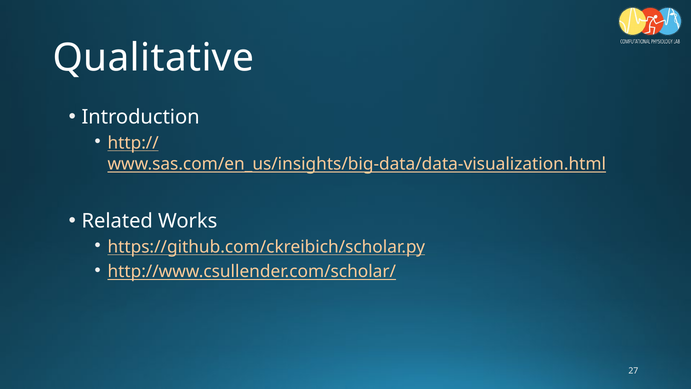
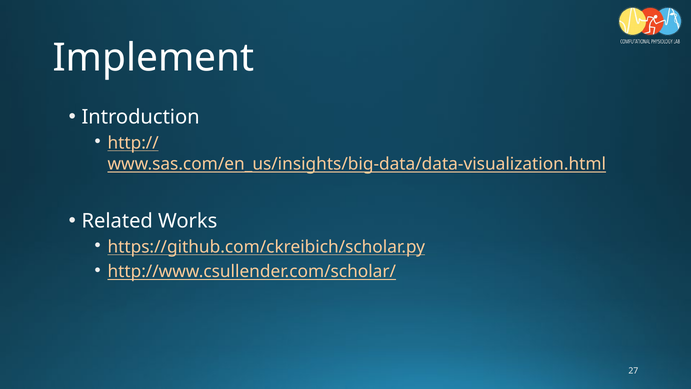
Qualitative: Qualitative -> Implement (153, 58)
